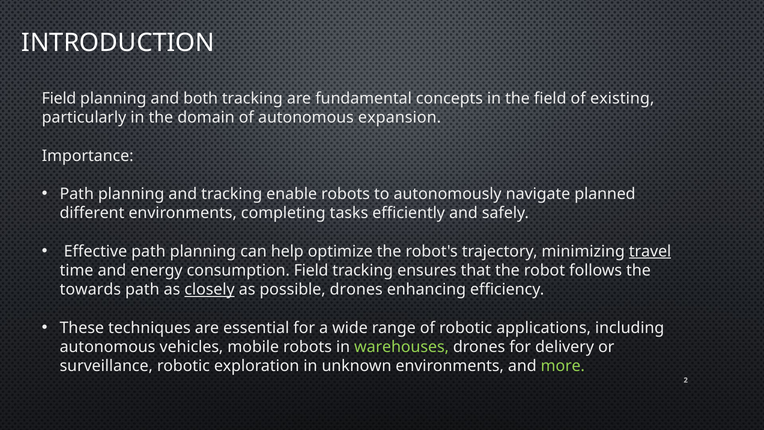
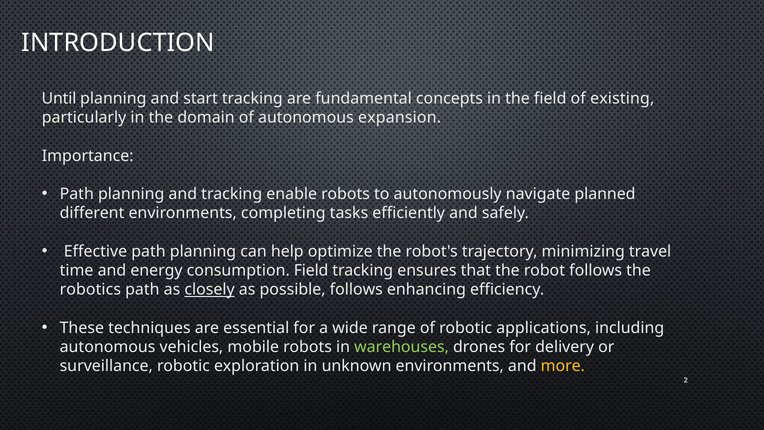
Field: Field -> Until (59, 98)
both: both -> start (201, 98)
travel underline: present -> none (650, 251)
towards: towards -> robotics (90, 289)
possible drones: drones -> follows (356, 289)
more colour: light green -> yellow (563, 366)
